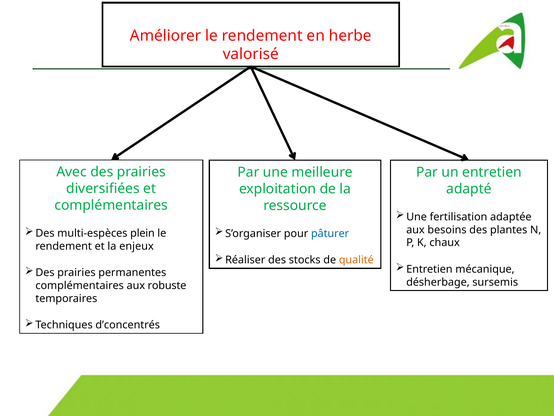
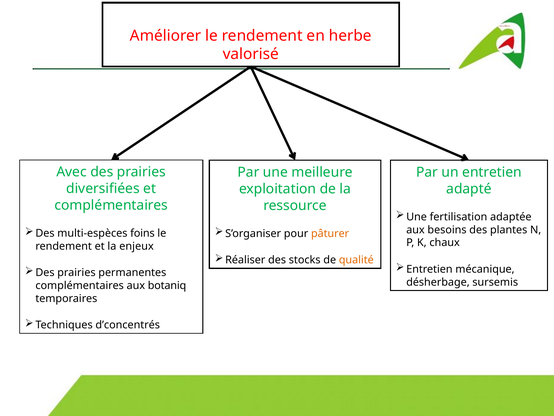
plein: plein -> foins (142, 233)
pâturer colour: blue -> orange (330, 233)
robuste: robuste -> botaniq (167, 285)
